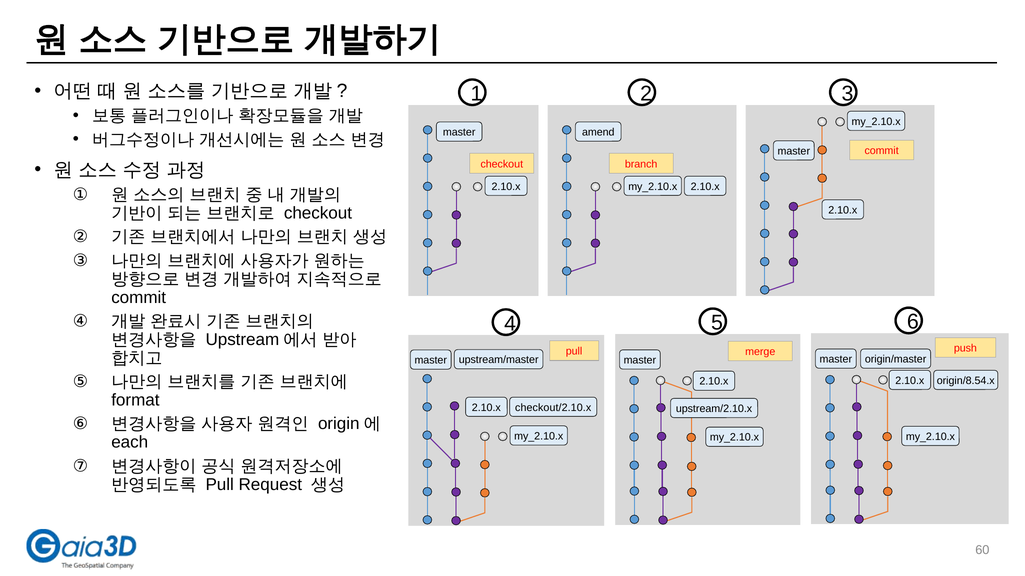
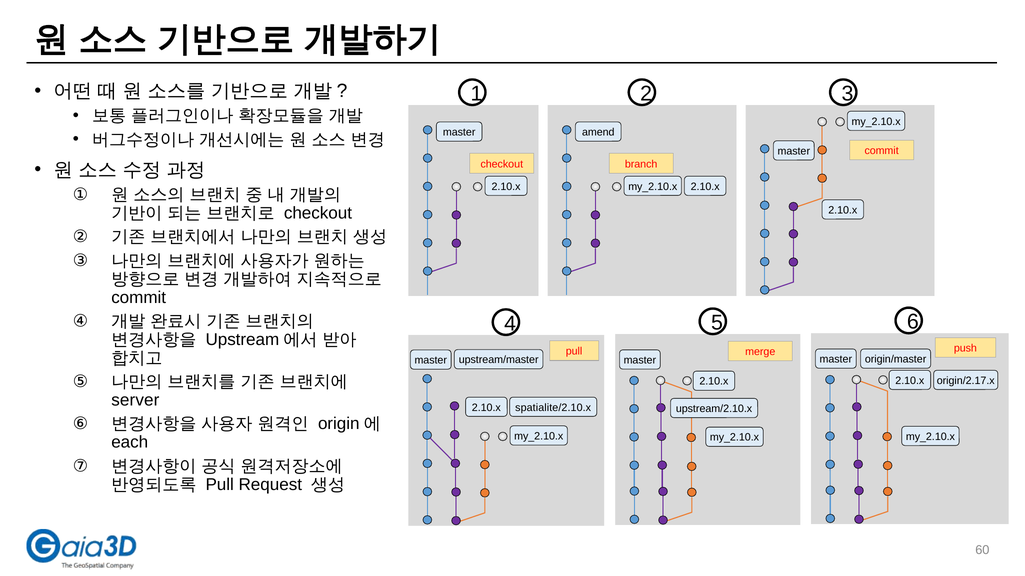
origin/8.54.x: origin/8.54.x -> origin/2.17.x (966, 381)
format: format -> server (135, 400)
checkout/2.10.x: checkout/2.10.x -> spatialite/2.10.x (553, 408)
